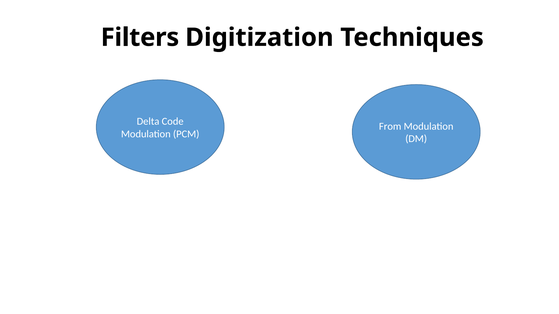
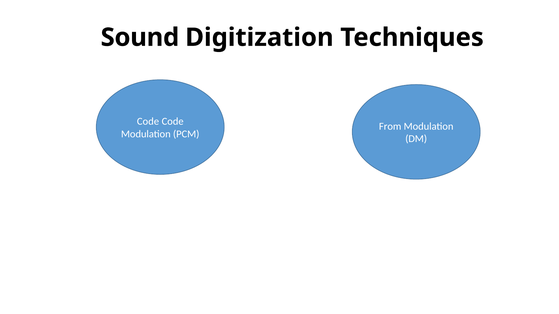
Filters: Filters -> Sound (140, 37)
Delta: Delta -> Code (148, 122)
